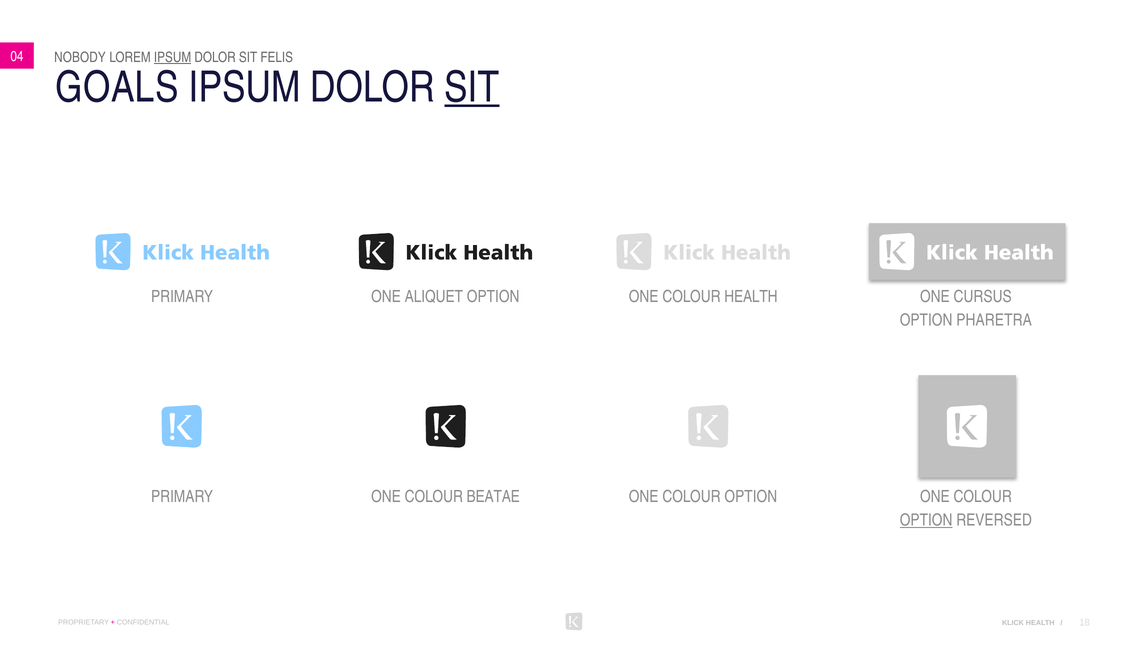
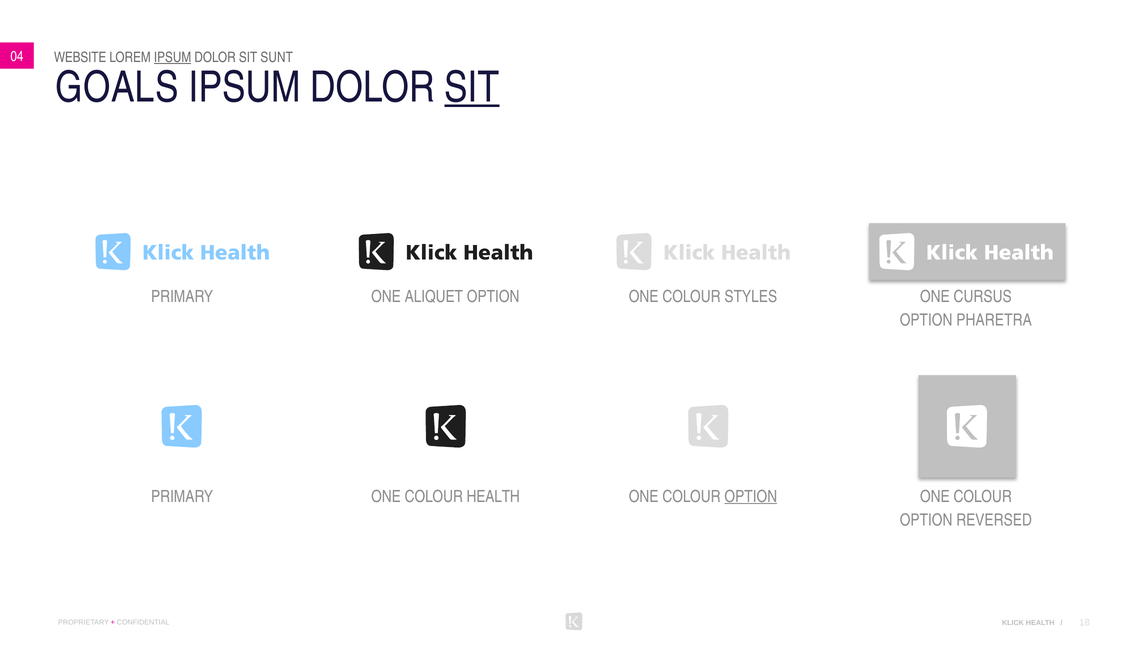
NOBODY: NOBODY -> WEBSITE (80, 57)
FELIS: FELIS -> SUNT (277, 57)
COLOUR HEALTH: HEALTH -> STYLES (751, 296)
COLOUR BEATAE: BEATAE -> HEALTH (493, 496)
OPTION underline: none -> present (751, 496)
OPTION underline: present -> none (926, 520)
